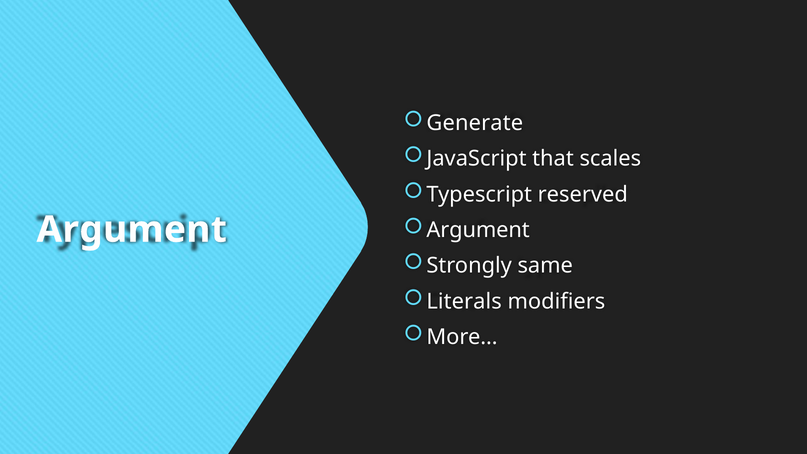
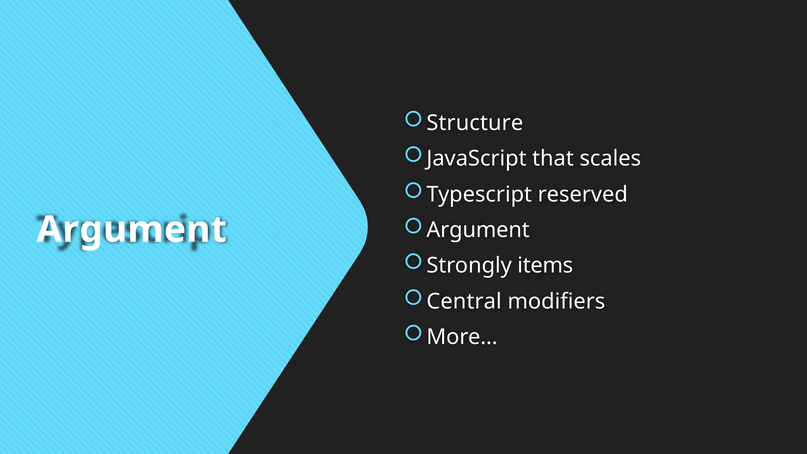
Generate: Generate -> Structure (475, 123)
same: same -> items (545, 266)
Literals: Literals -> Central (464, 301)
